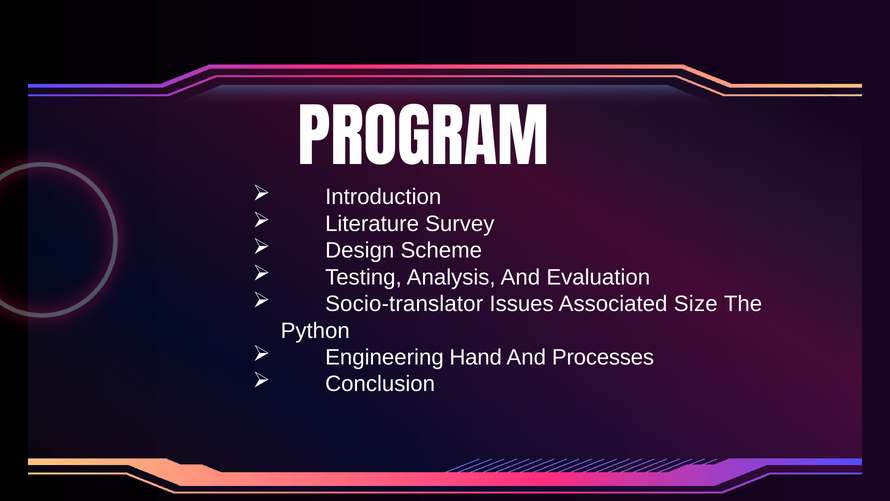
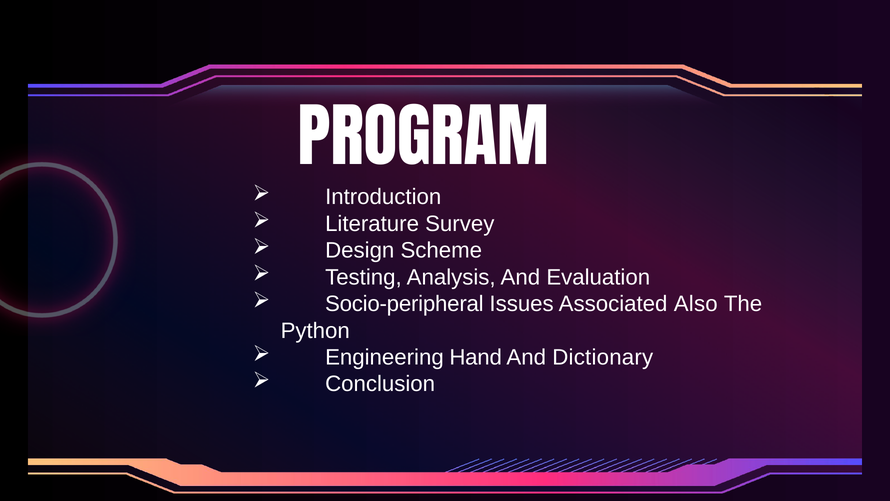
Socio-translator: Socio-translator -> Socio-peripheral (404, 304)
Size: Size -> Also (696, 304)
Processes: Processes -> Dictionary (603, 357)
